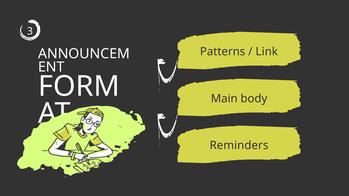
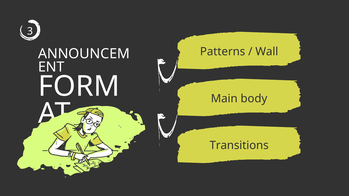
Link: Link -> Wall (267, 52)
Reminders: Reminders -> Transitions (239, 146)
